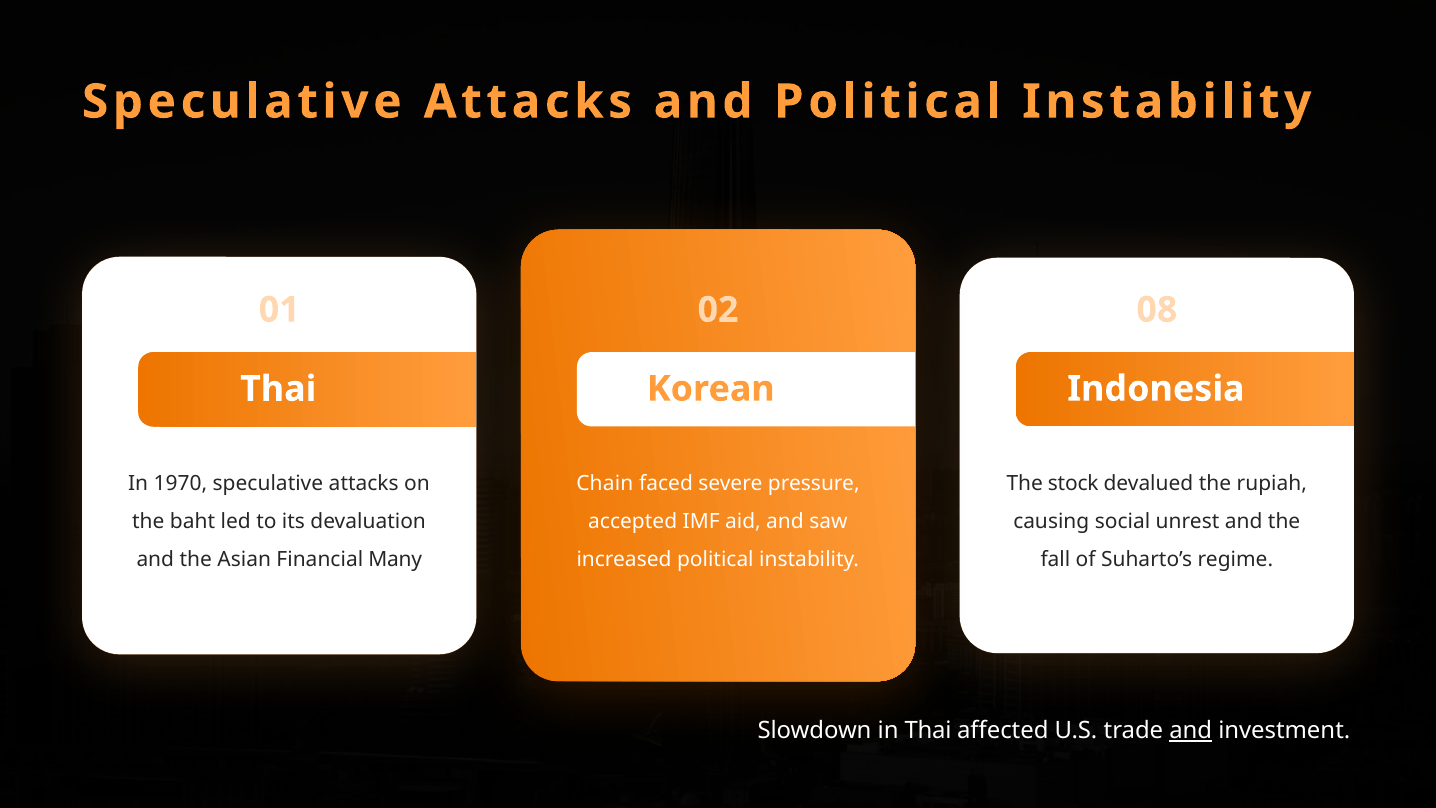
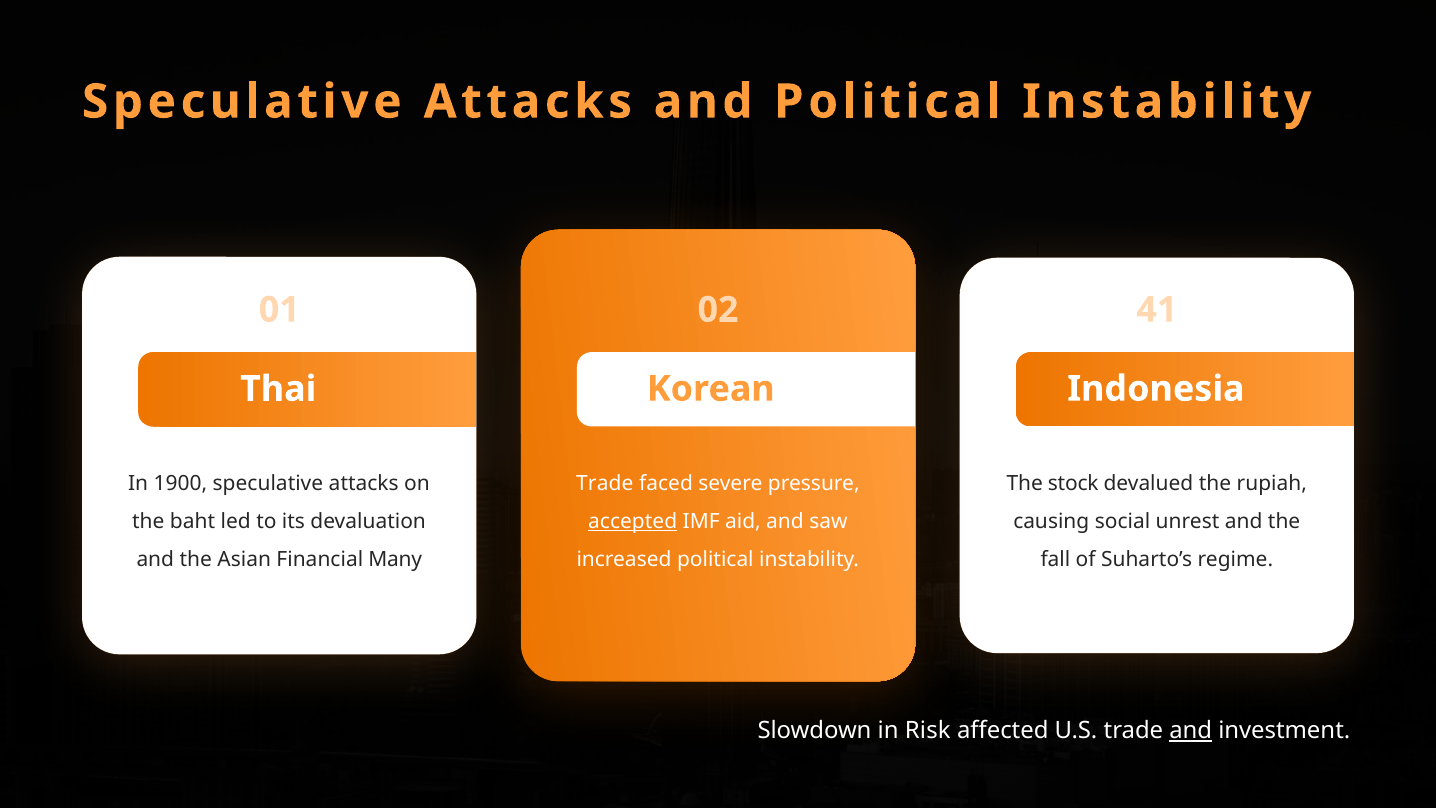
08: 08 -> 41 (1157, 310)
1970: 1970 -> 1900 (181, 484)
Chain: Chain -> Trade (605, 484)
accepted underline: none -> present (633, 521)
in Thai: Thai -> Risk (928, 731)
